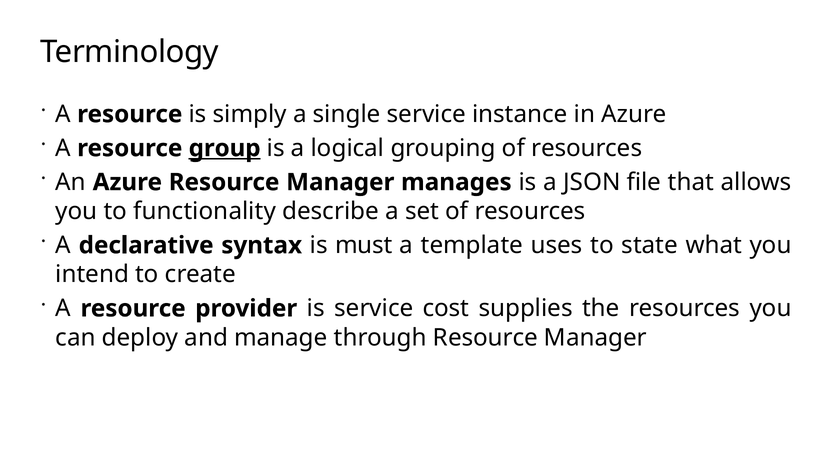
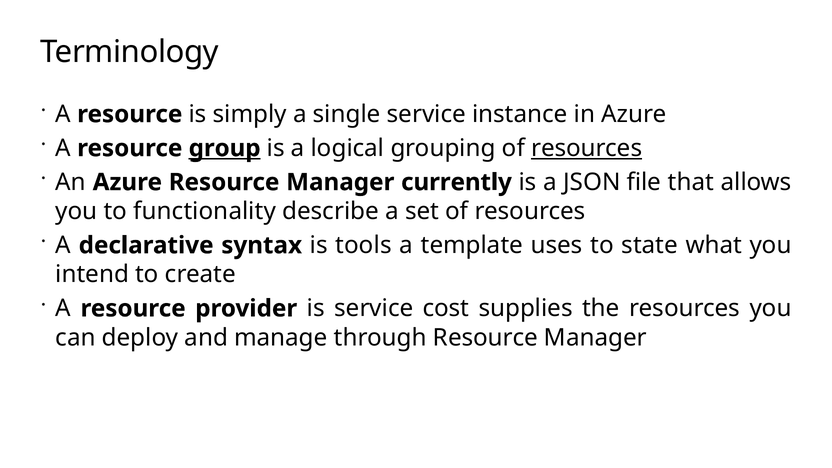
resources underline: none -> present (587, 148)
manages: manages -> currently (456, 182)
must: must -> tools (364, 245)
